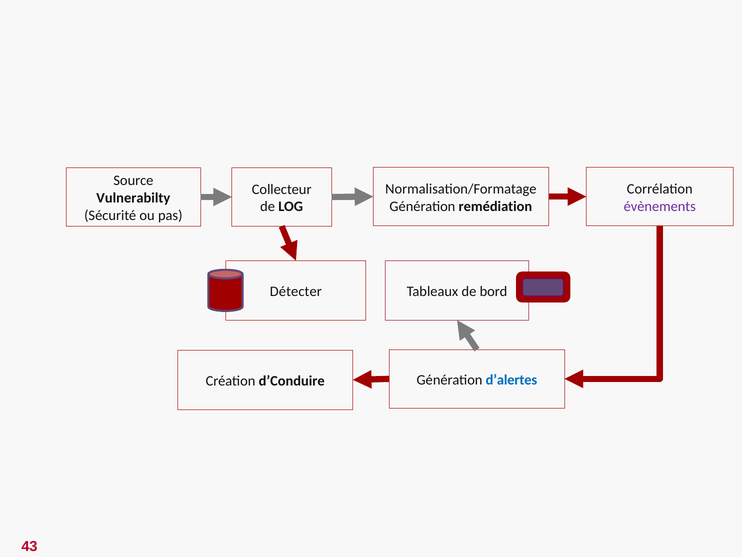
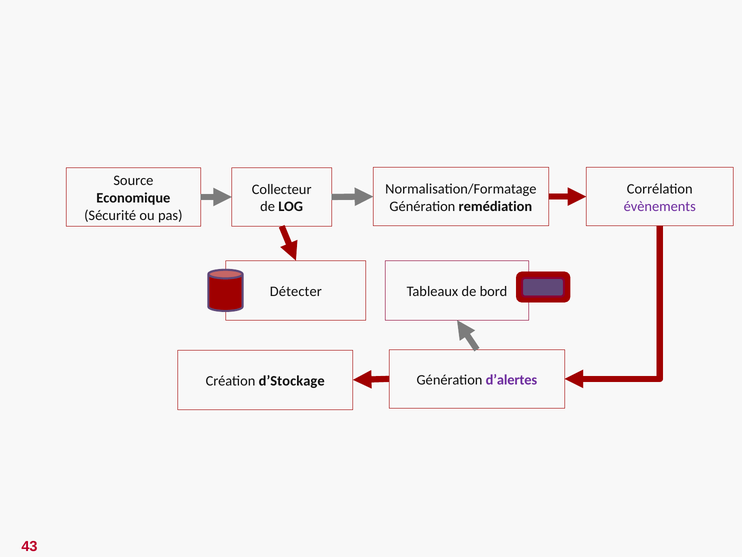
Vulnerabilty: Vulnerabilty -> Economique (133, 198)
d’alertes colour: blue -> purple (511, 380)
d’Conduire: d’Conduire -> d’Stockage (292, 381)
